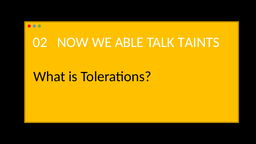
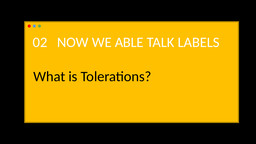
TAINTS: TAINTS -> LABELS (199, 42)
